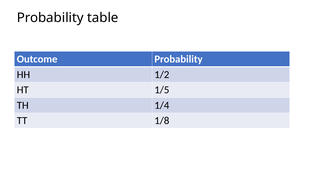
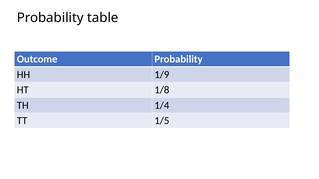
1/2: 1/2 -> 1/9 (162, 75)
1/5: 1/5 -> 1/8 (162, 90)
1/8: 1/8 -> 1/5 (162, 121)
